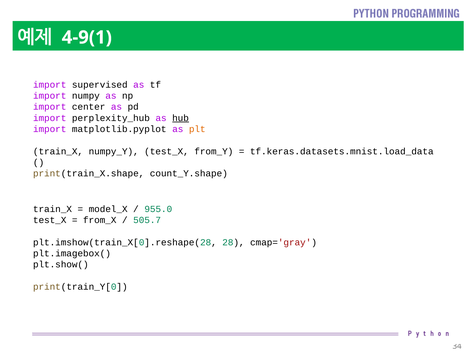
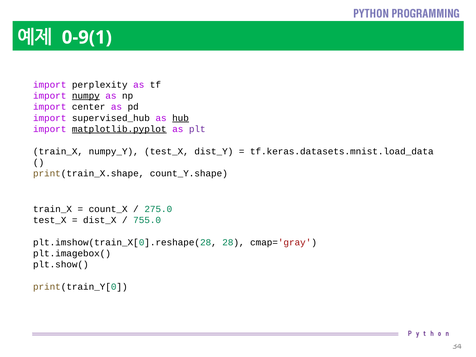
4-9(1: 4-9(1 -> 0-9(1 (87, 37)
supervised: supervised -> perplexity (100, 85)
numpy underline: none -> present (86, 96)
perplexity_hub: perplexity_hub -> supervised_hub (111, 118)
matplotlib.pyplot underline: none -> present (119, 129)
plt colour: orange -> purple (197, 129)
from_Y: from_Y -> dist_Y (214, 151)
model_X: model_X -> count_X (108, 209)
955.0: 955.0 -> 275.0 (158, 209)
from_X: from_X -> dist_X (100, 220)
505.7: 505.7 -> 755.0 (147, 220)
